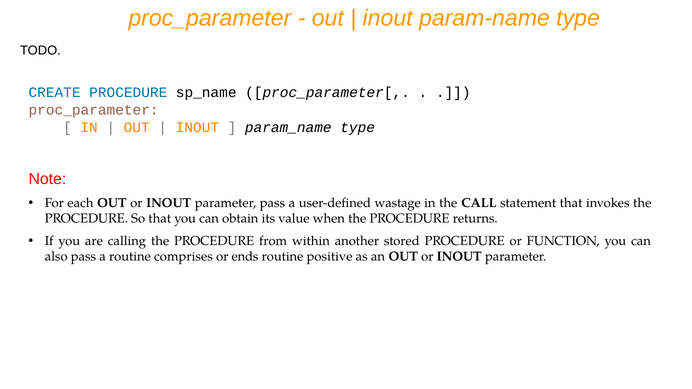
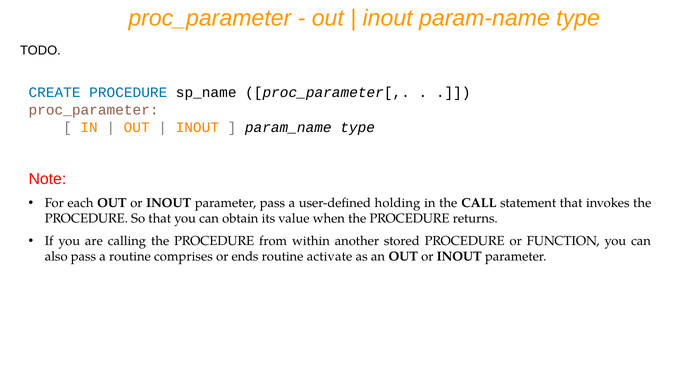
wastage: wastage -> holding (398, 203)
positive: positive -> activate (330, 257)
